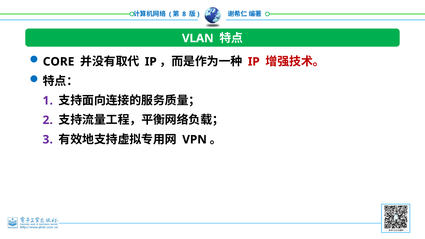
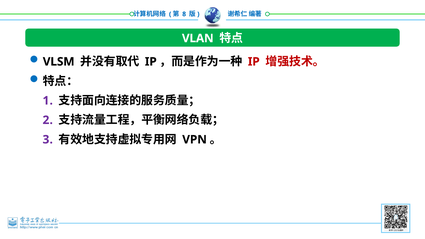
CORE: CORE -> VLSM (59, 62)
